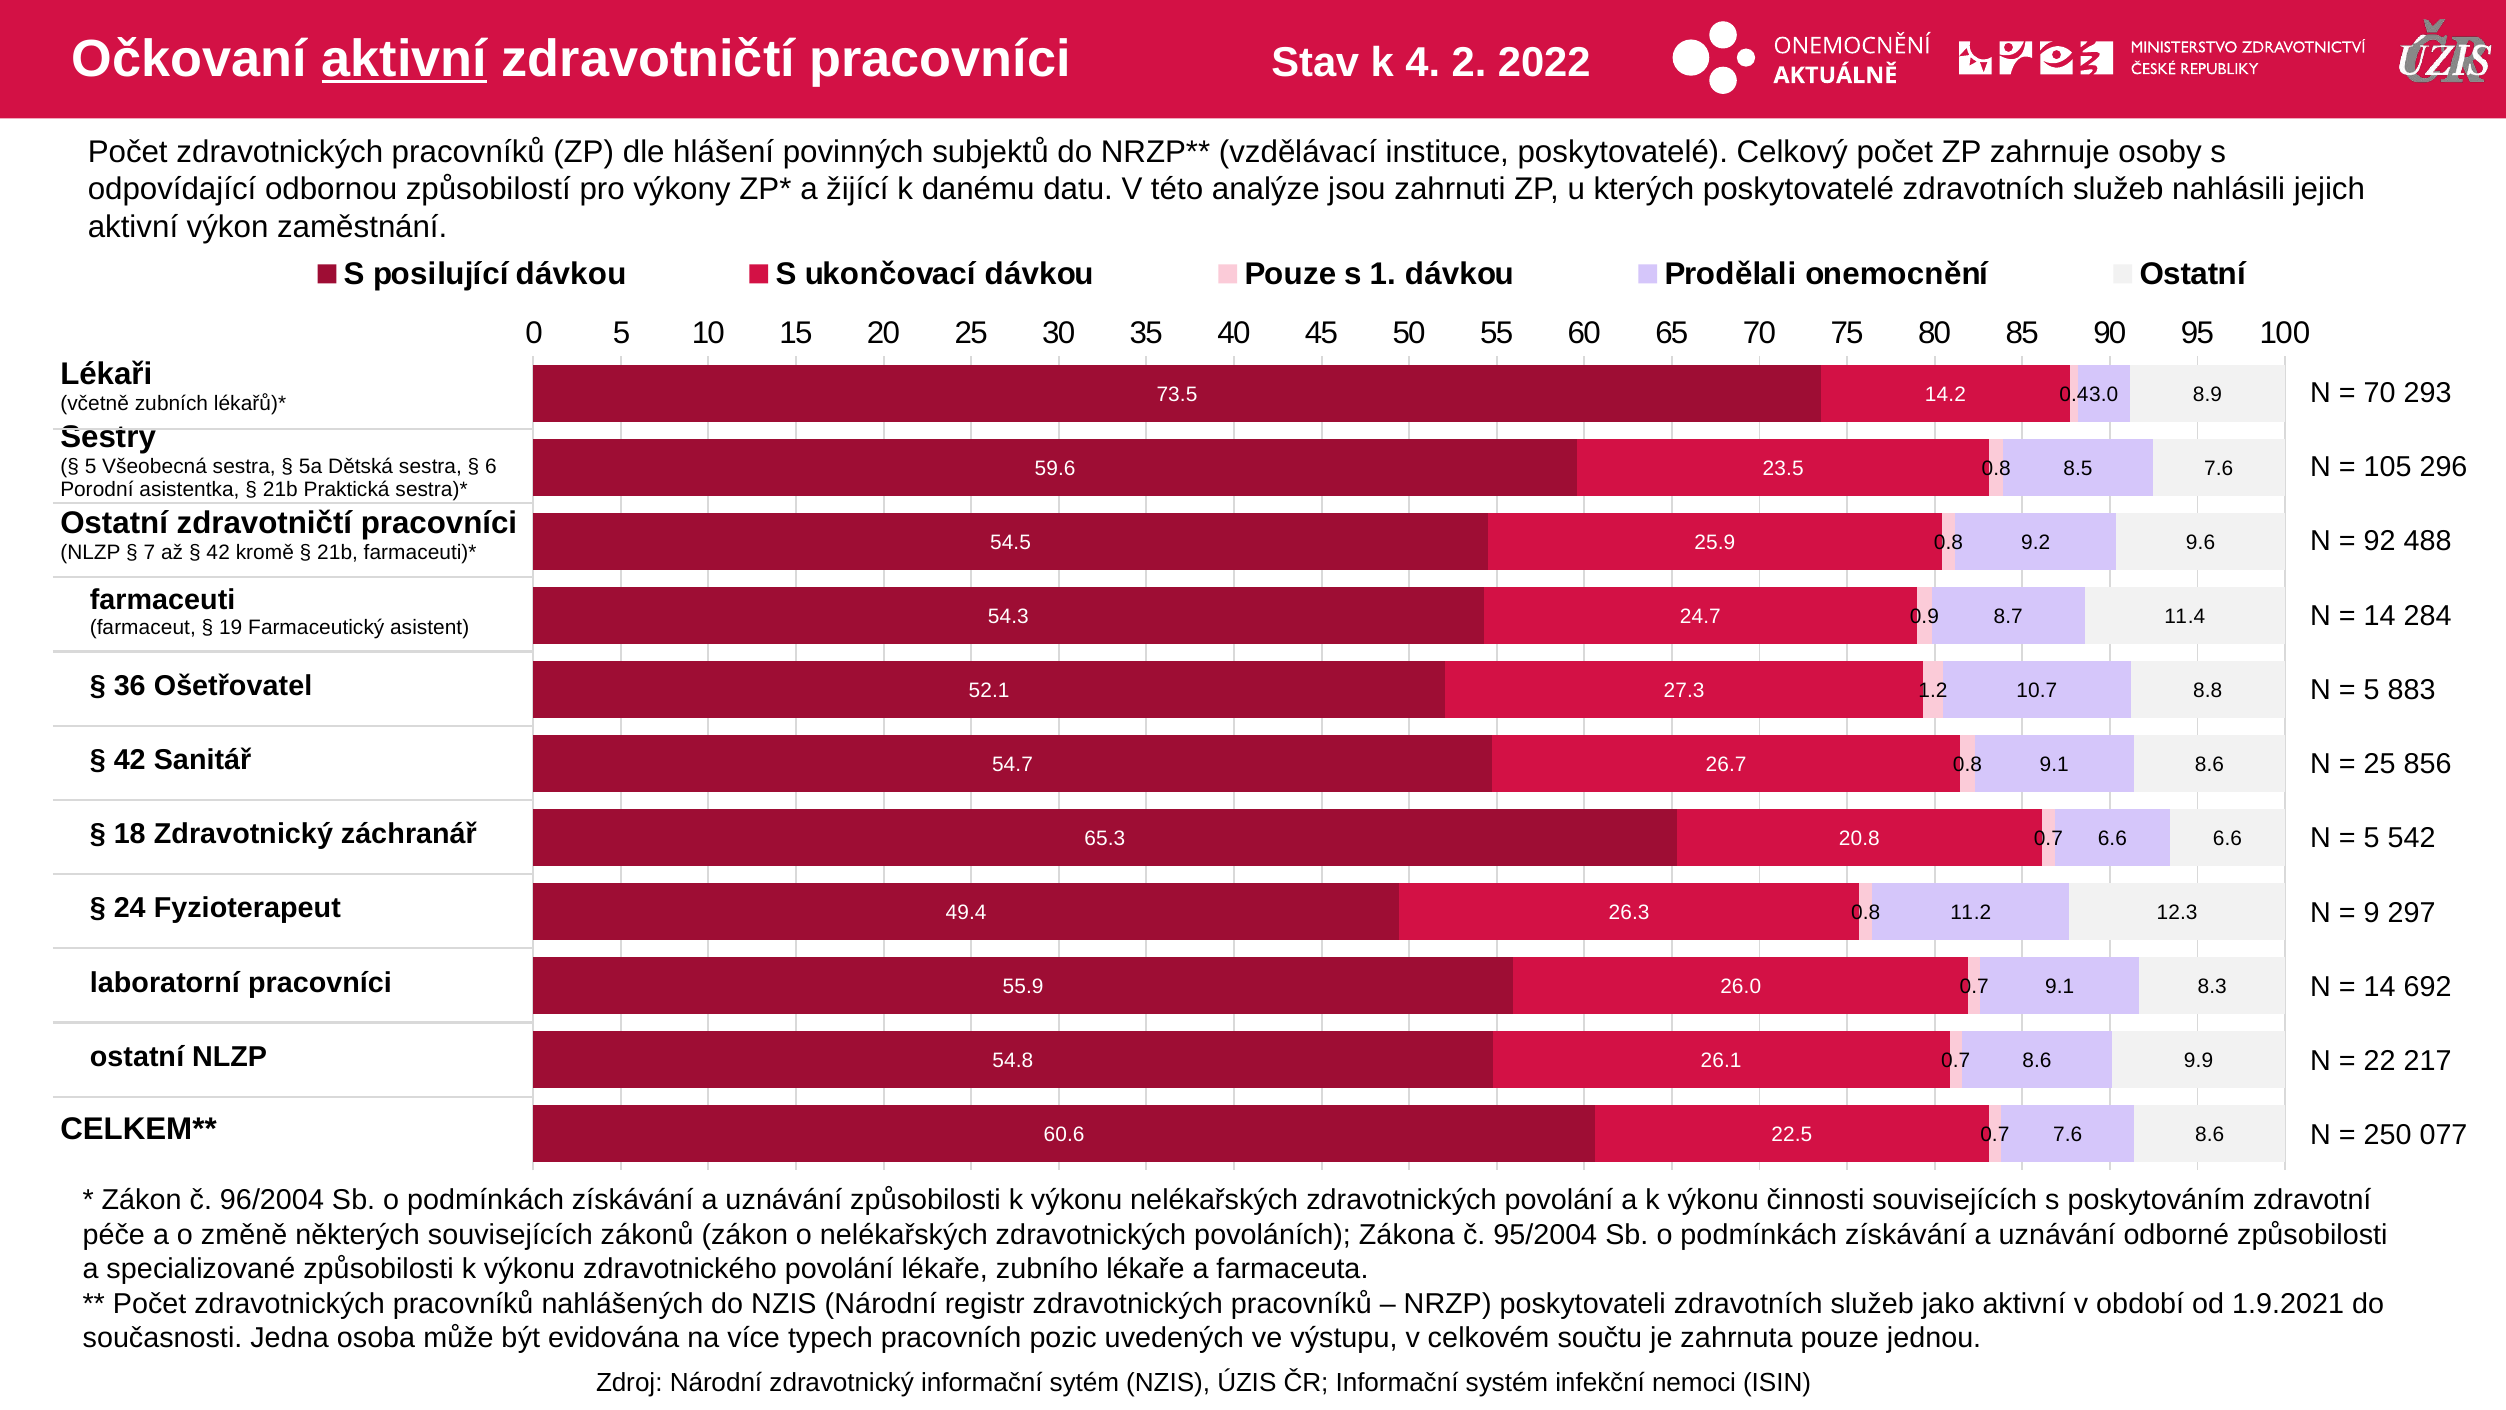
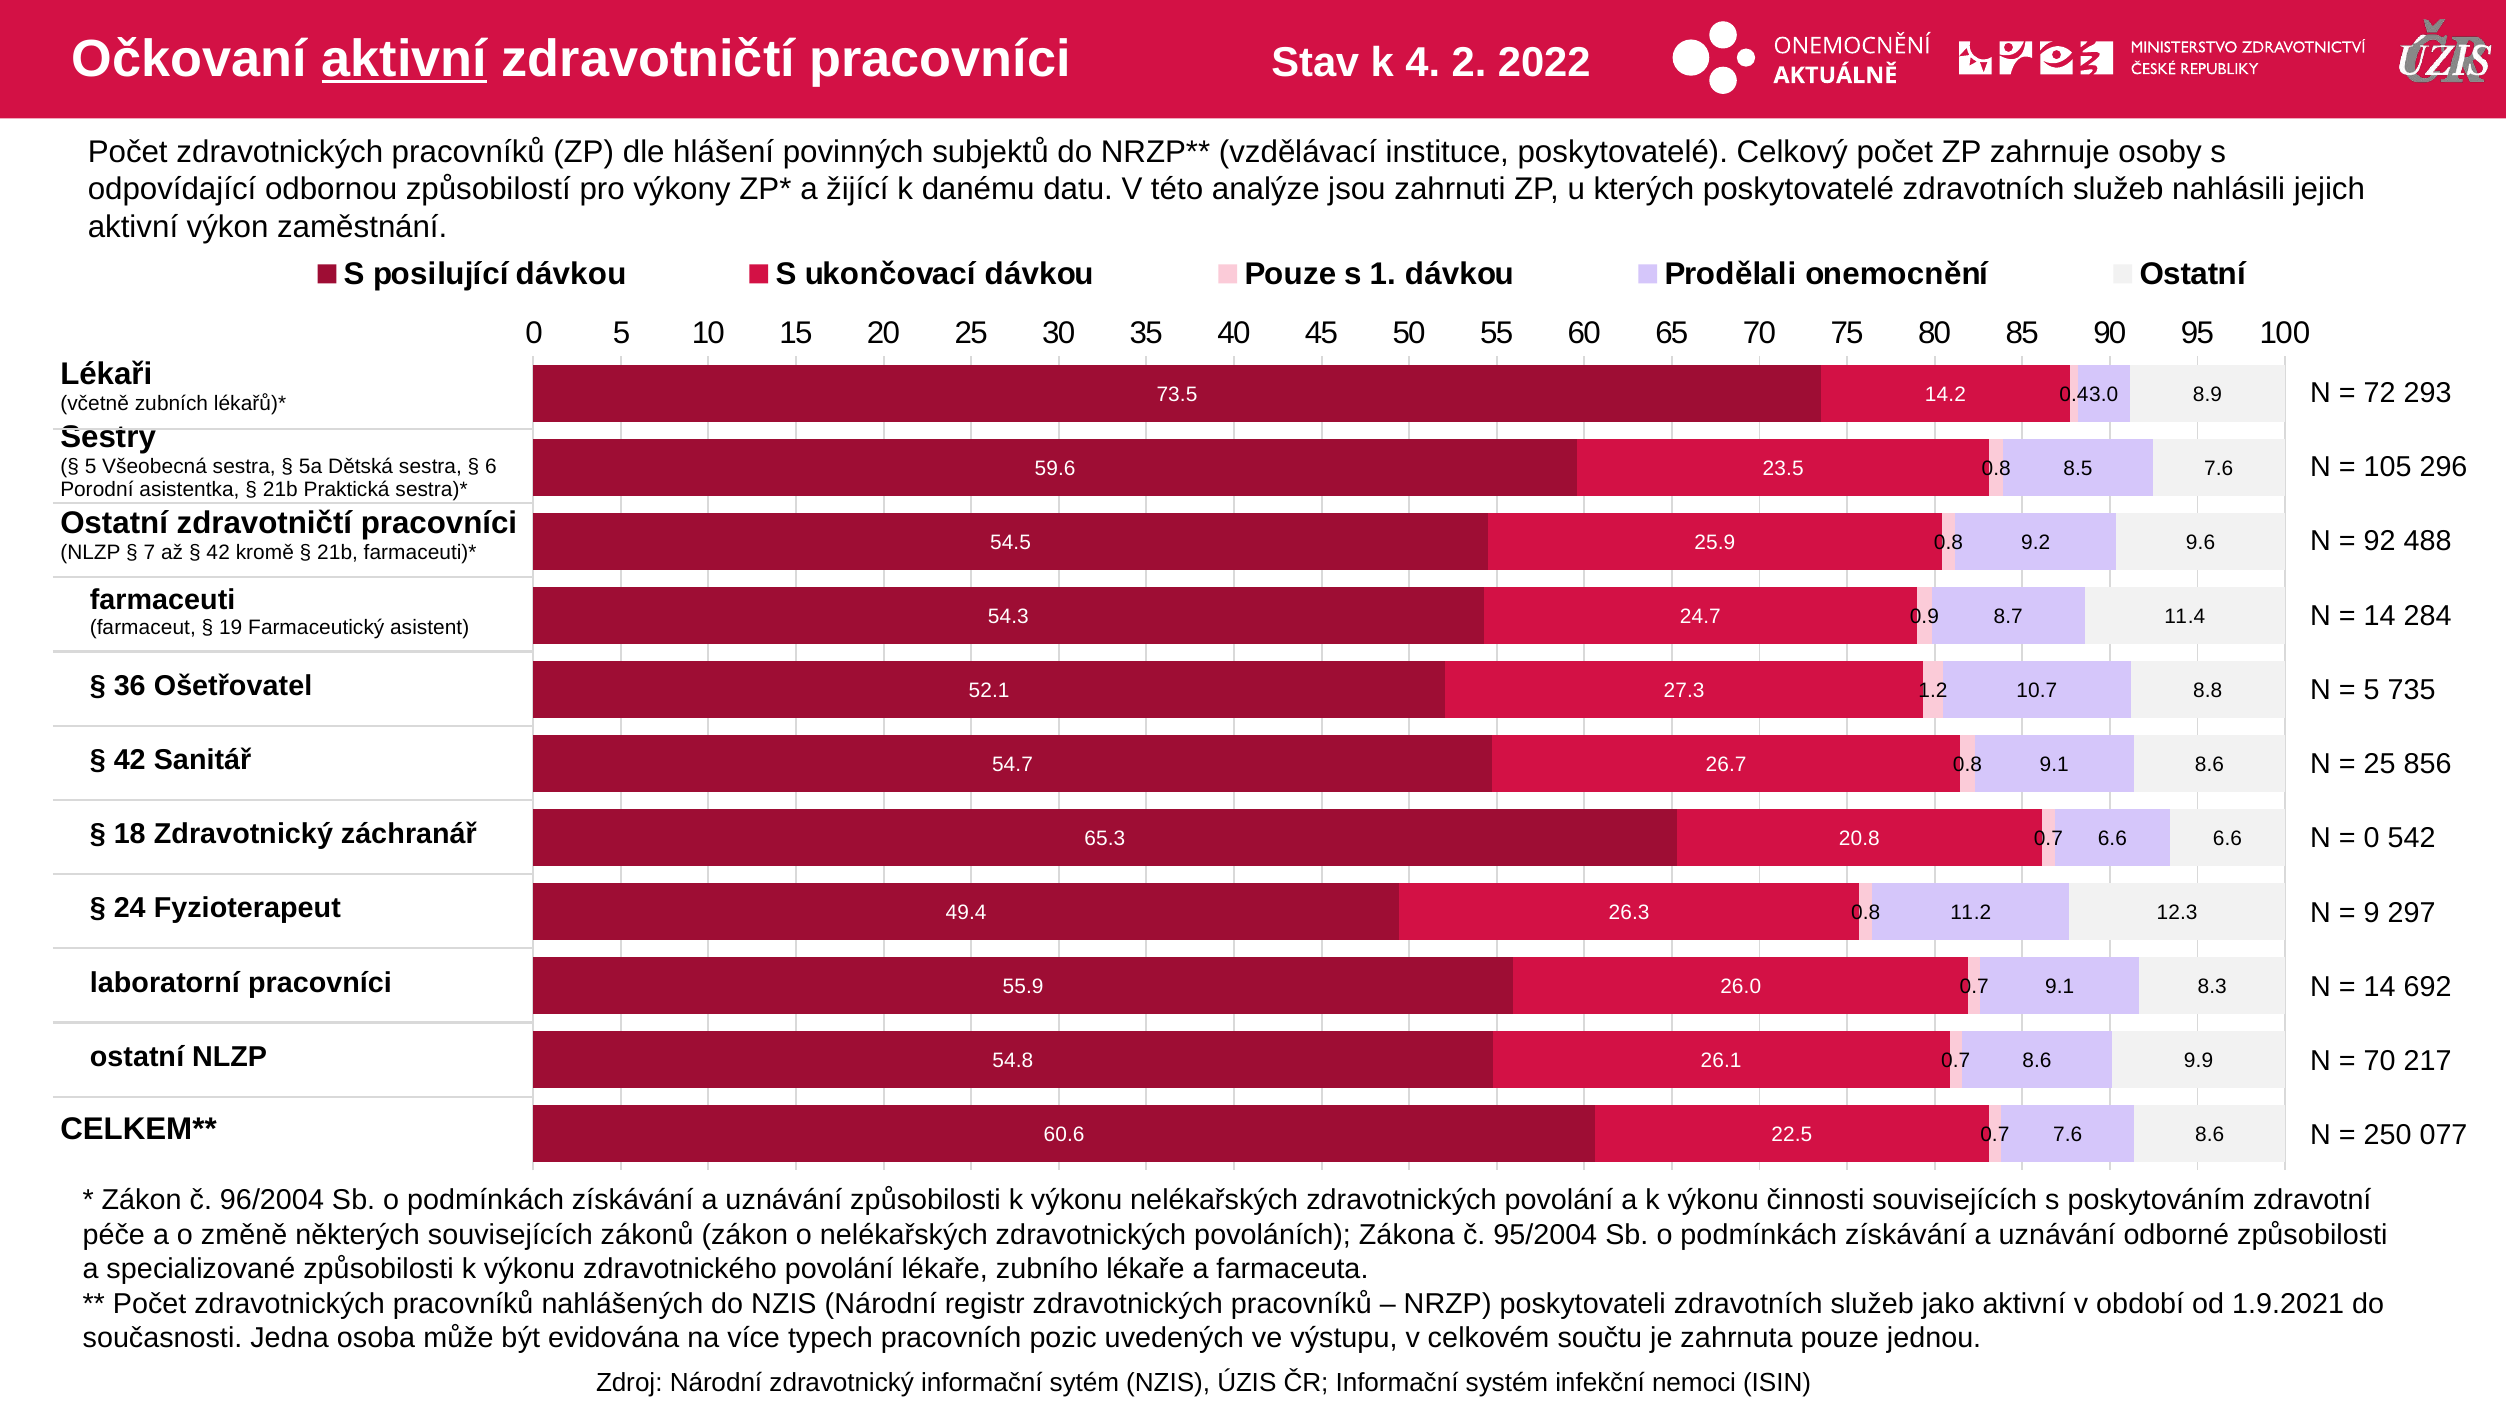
70: 70 -> 72 (2380, 393)
883: 883 -> 735 (2412, 690)
5: 5 -> 0 (2372, 838)
22: 22 -> 70 (2380, 1061)
